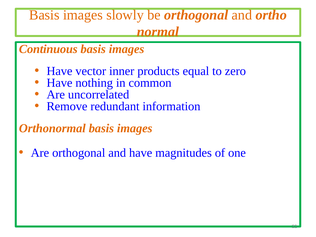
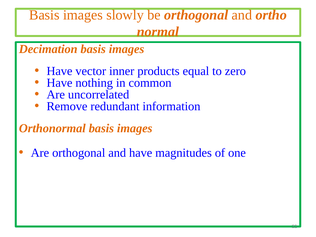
Continuous: Continuous -> Decimation (48, 49)
